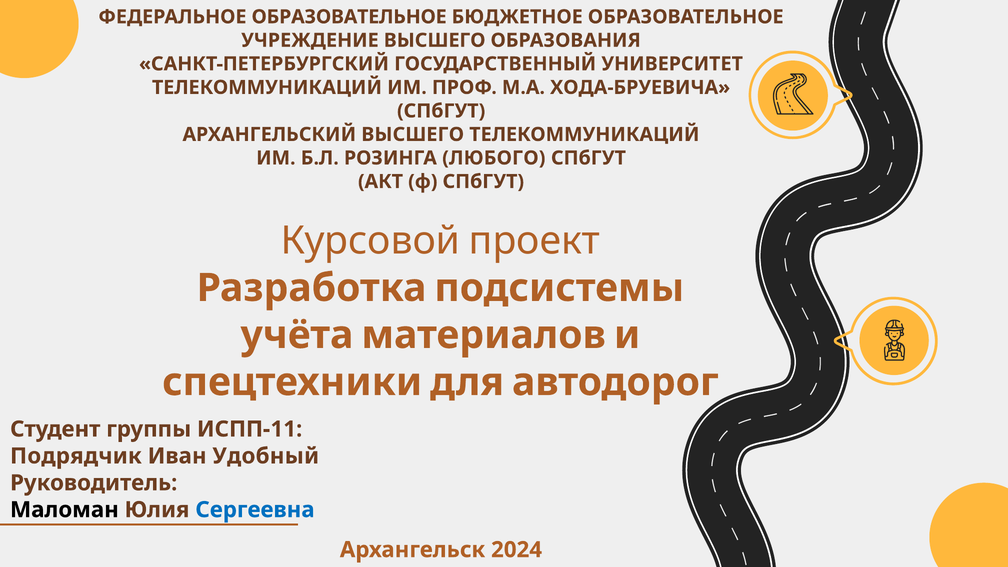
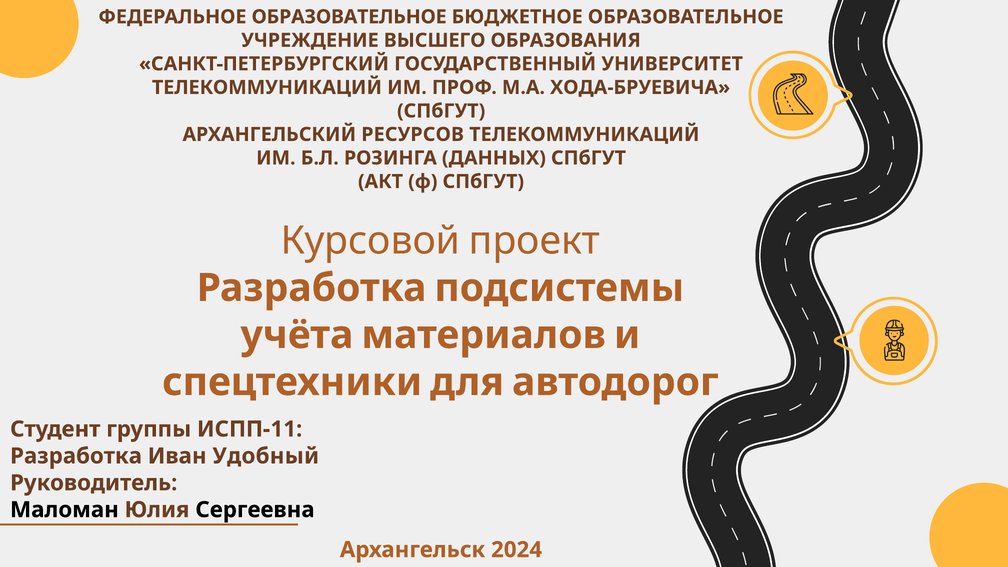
АРХАНГЕЛЬСКИЙ ВЫСШЕГО: ВЫСШЕГО -> РЕСУРСОВ (413, 134)
ЛЮБОГО: ЛЮБОГО -> ДАННЫХ (494, 158)
Подрядчик: Подрядчик -> Разработка (76, 456)
Сергеевна colour: blue -> black (255, 510)
